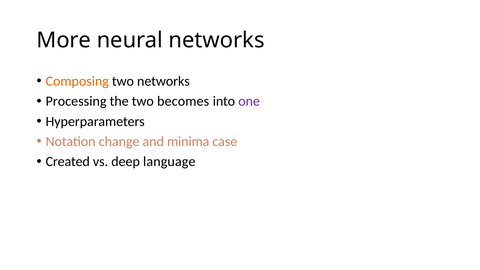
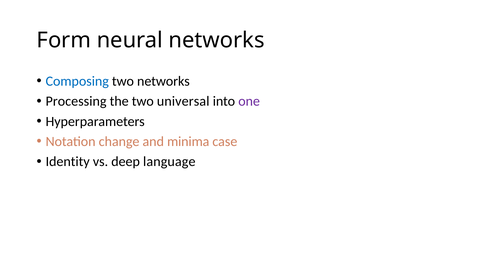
More: More -> Form (64, 40)
Composing colour: orange -> blue (77, 81)
becomes: becomes -> universal (183, 101)
Created: Created -> Identity (68, 162)
